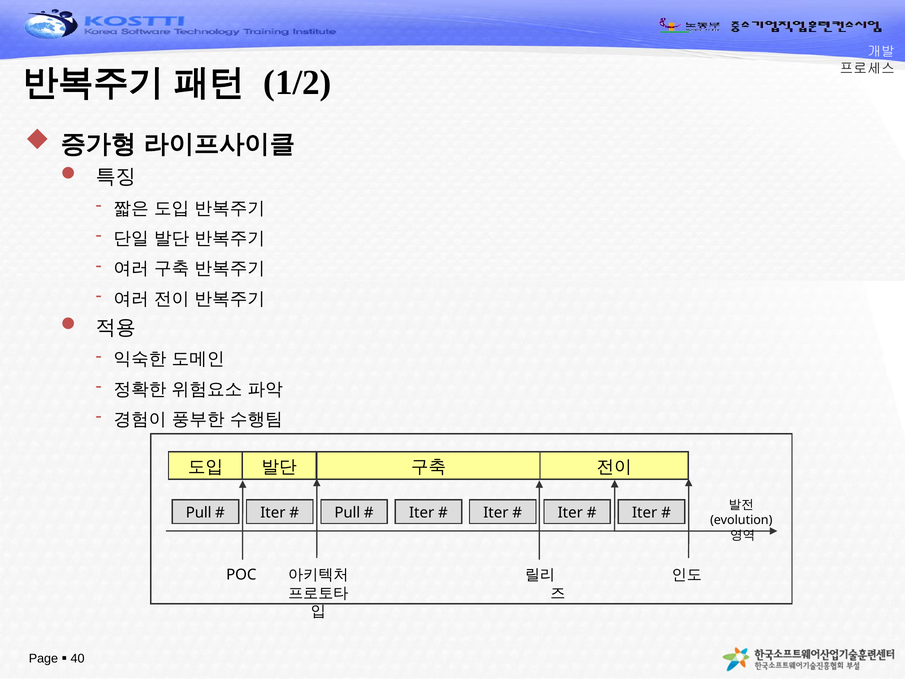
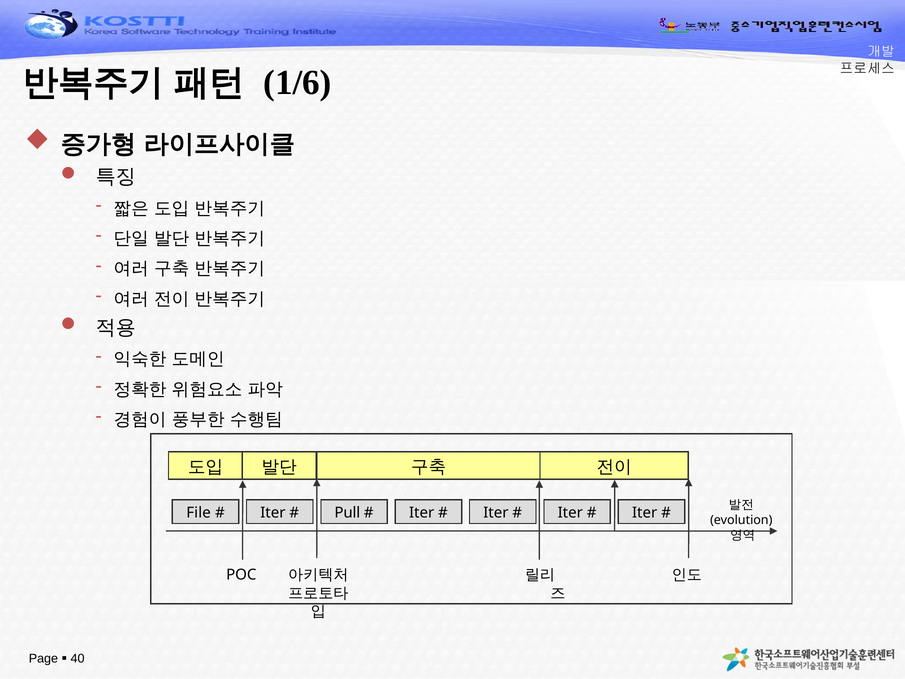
1/2: 1/2 -> 1/6 (297, 82)
Pull: Pull -> File (199, 513)
